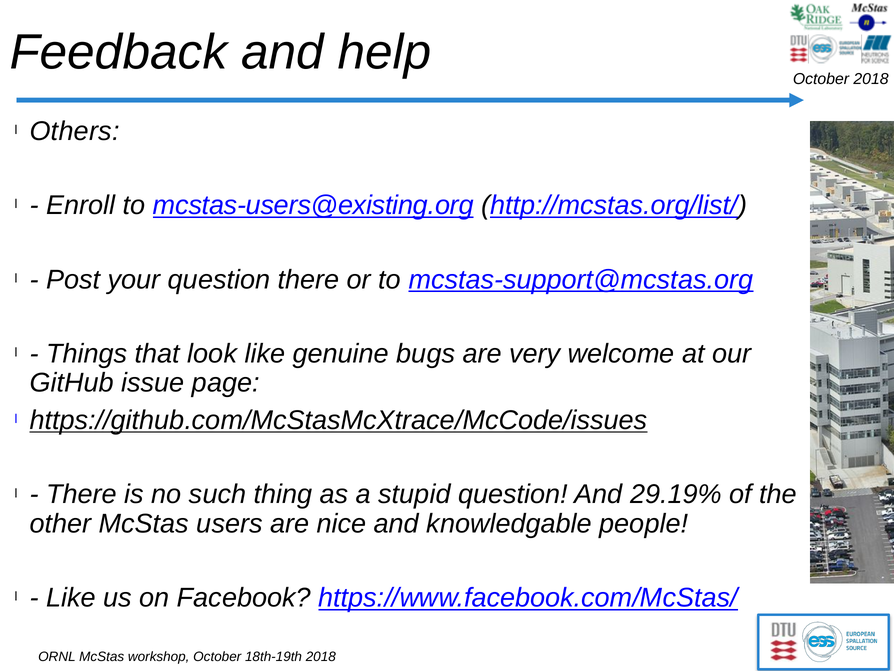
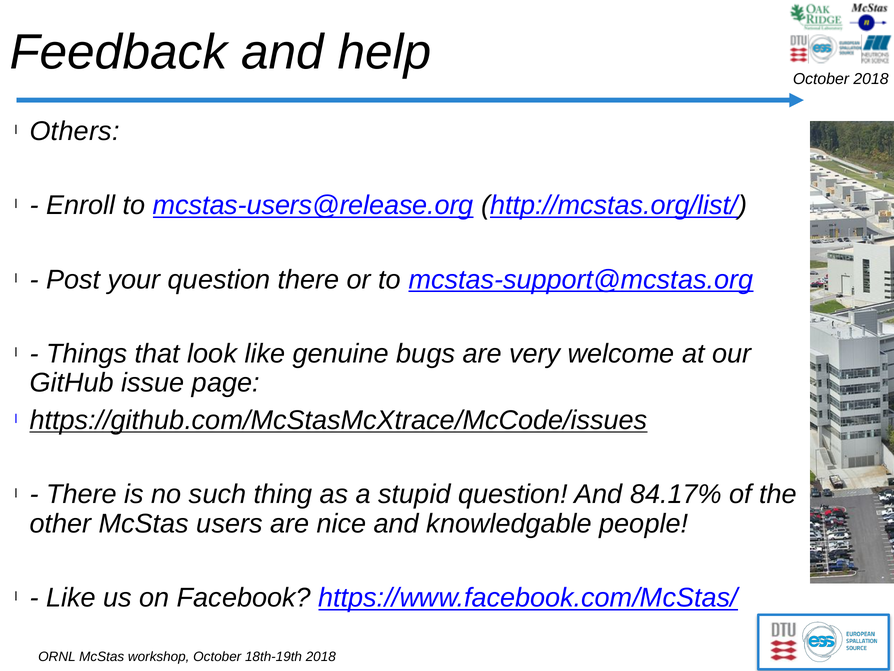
mcstas-users@existing.org: mcstas-users@existing.org -> mcstas-users@release.org (313, 205)
29.19%: 29.19% -> 84.17% (676, 494)
